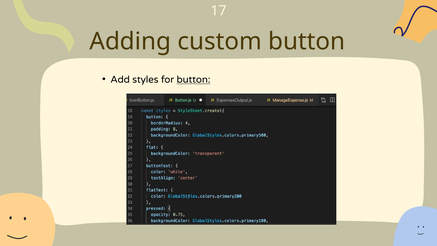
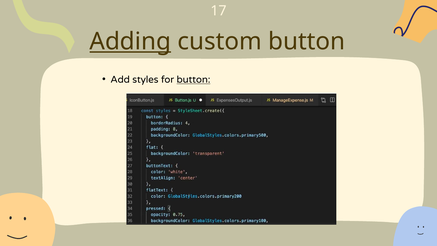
Adding underline: none -> present (130, 42)
